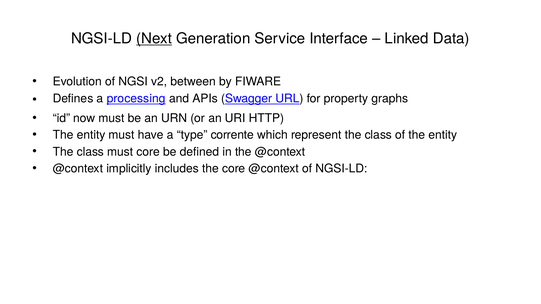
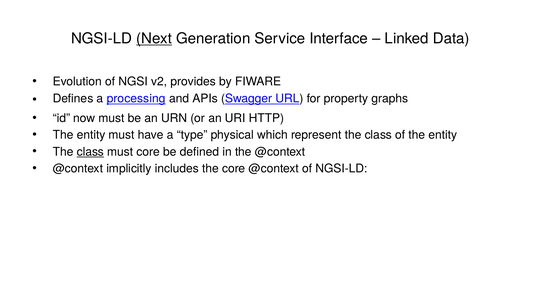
between: between -> provides (193, 82)
corrente: corrente -> physical (232, 135)
class underline: none -> present (90, 152)
